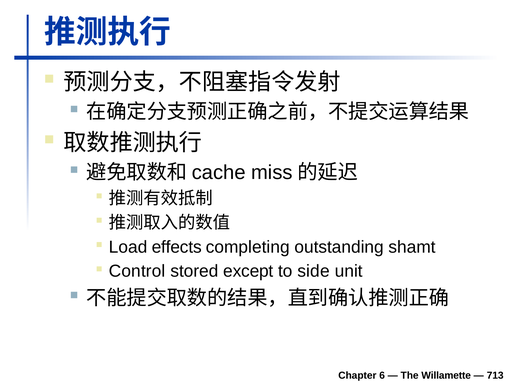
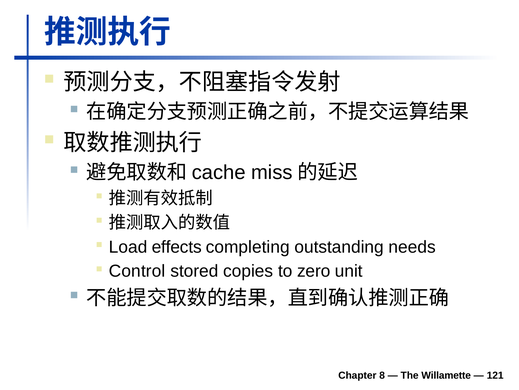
shamt: shamt -> needs (412, 246)
except: except -> copies (248, 271)
side: side -> zero (314, 271)
6: 6 -> 8 (382, 375)
713: 713 -> 121 (495, 375)
